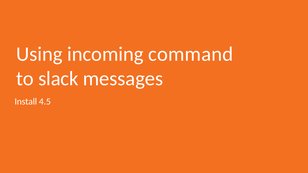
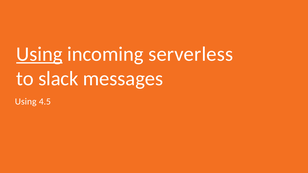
Using underline: none -> present (39, 54)
command: command -> serverless (191, 54)
Install: Install -> Using (26, 102)
